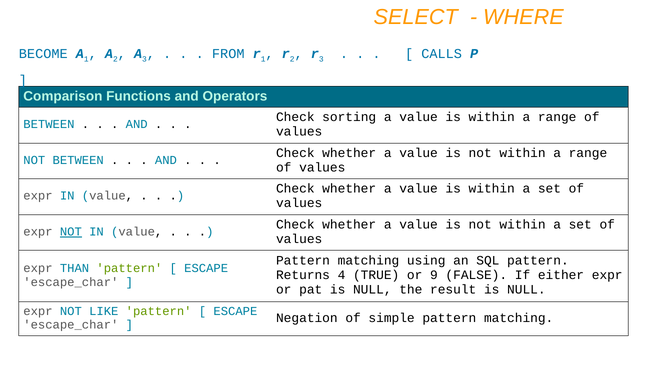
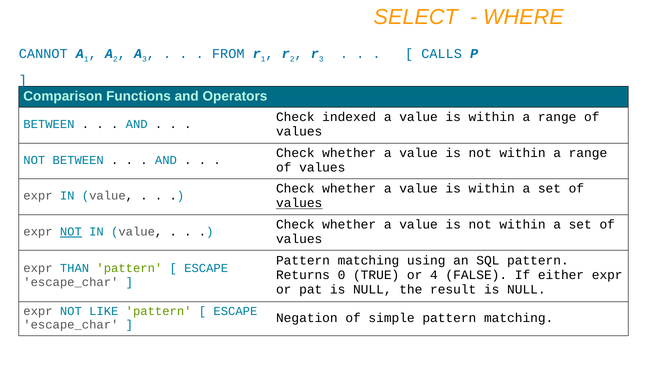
BECOME: BECOME -> CANNOT (43, 54)
sorting: sorting -> indexed (349, 117)
values underline: none -> present (299, 203)
4: 4 -> 0 (342, 275)
9: 9 -> 4 (434, 275)
